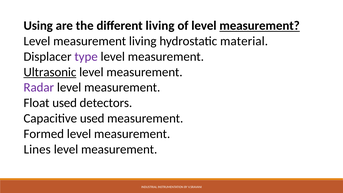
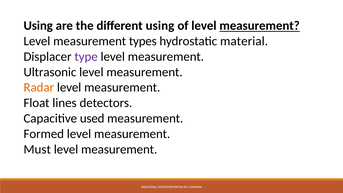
different living: living -> using (160, 26)
measurement living: living -> types (143, 41)
Ultrasonic underline: present -> none (50, 72)
Radar colour: purple -> orange (39, 87)
Float used: used -> lines (65, 103)
Lines: Lines -> Must (37, 149)
